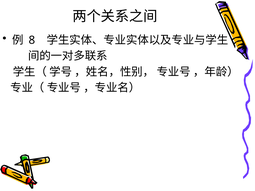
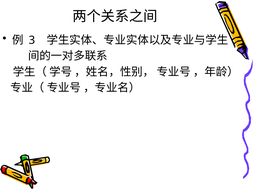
8: 8 -> 3 (32, 40)
